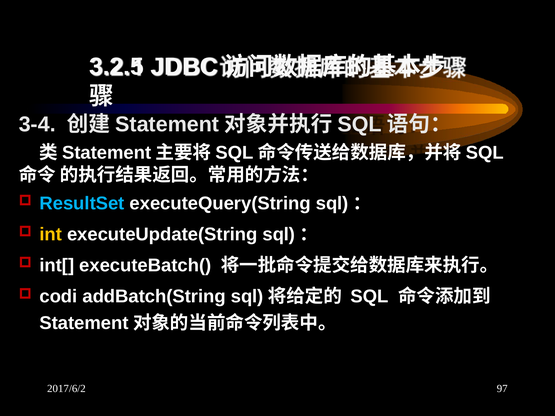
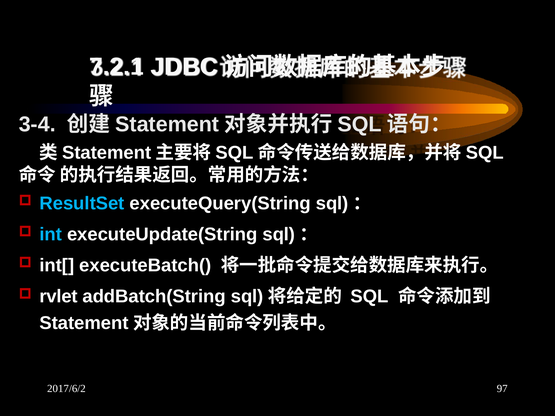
3.2.5: 3.2.5 -> 7.2.1 (116, 67)
int colour: yellow -> light blue (51, 235)
codi: codi -> rvlet (59, 297)
